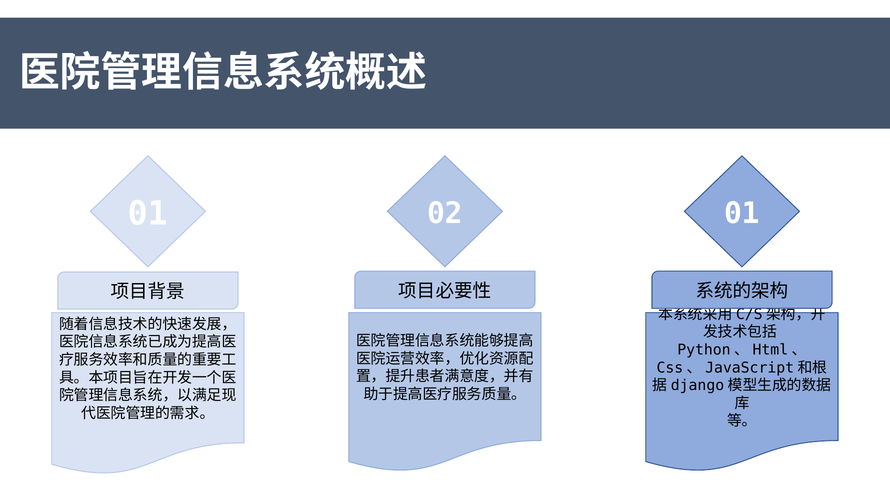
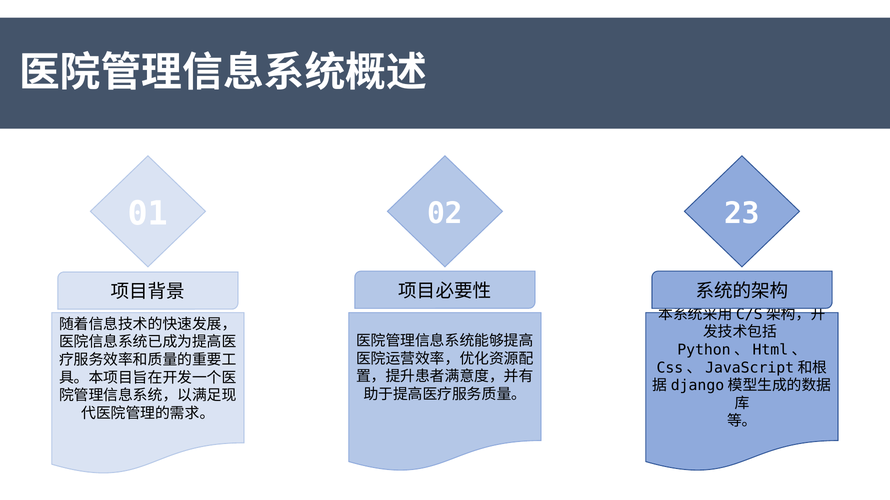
02 01: 01 -> 23 (742, 214)
